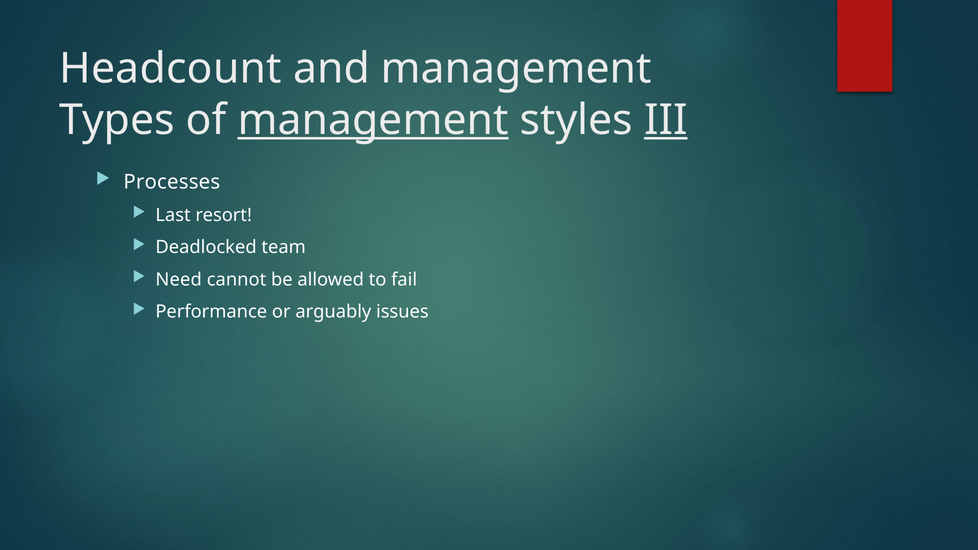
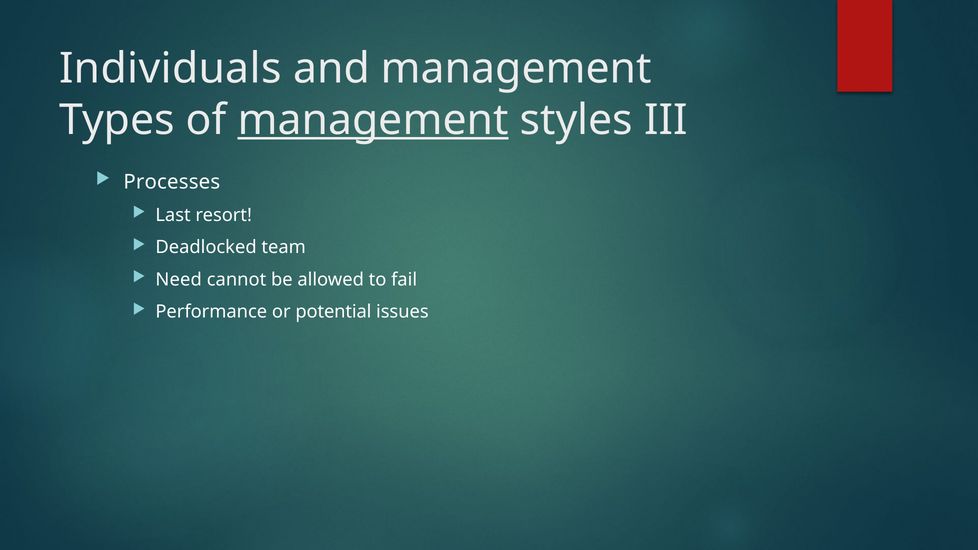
Headcount: Headcount -> Individuals (170, 69)
III underline: present -> none (666, 120)
arguably: arguably -> potential (333, 312)
